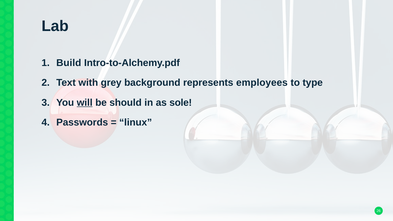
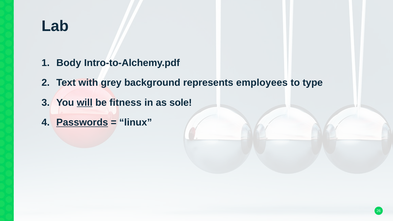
Build: Build -> Body (69, 63)
should: should -> fitness (126, 103)
Passwords underline: none -> present (82, 123)
